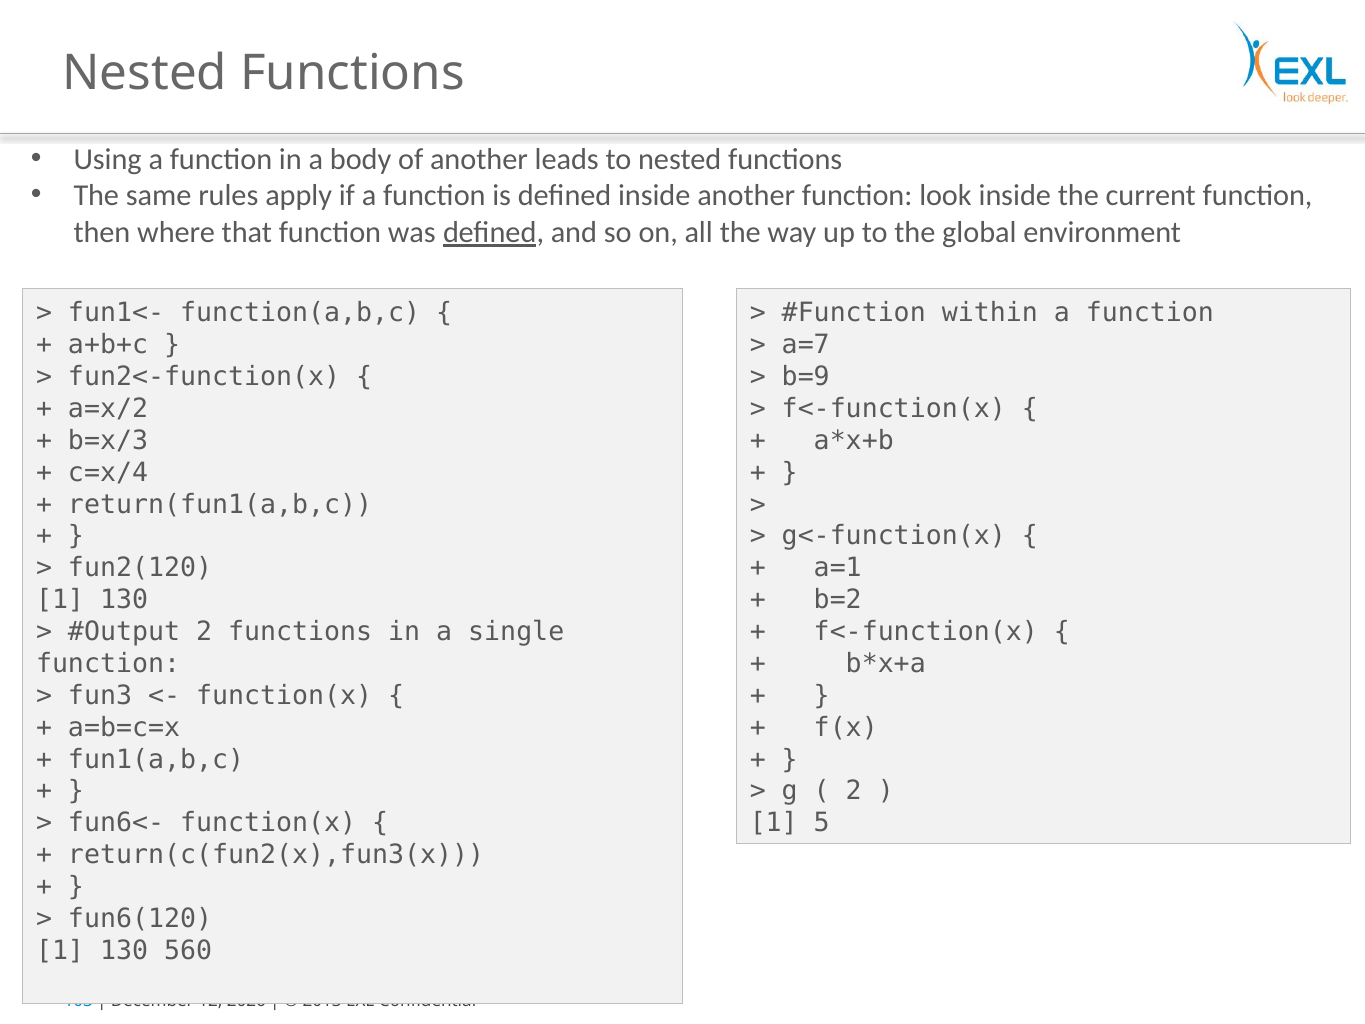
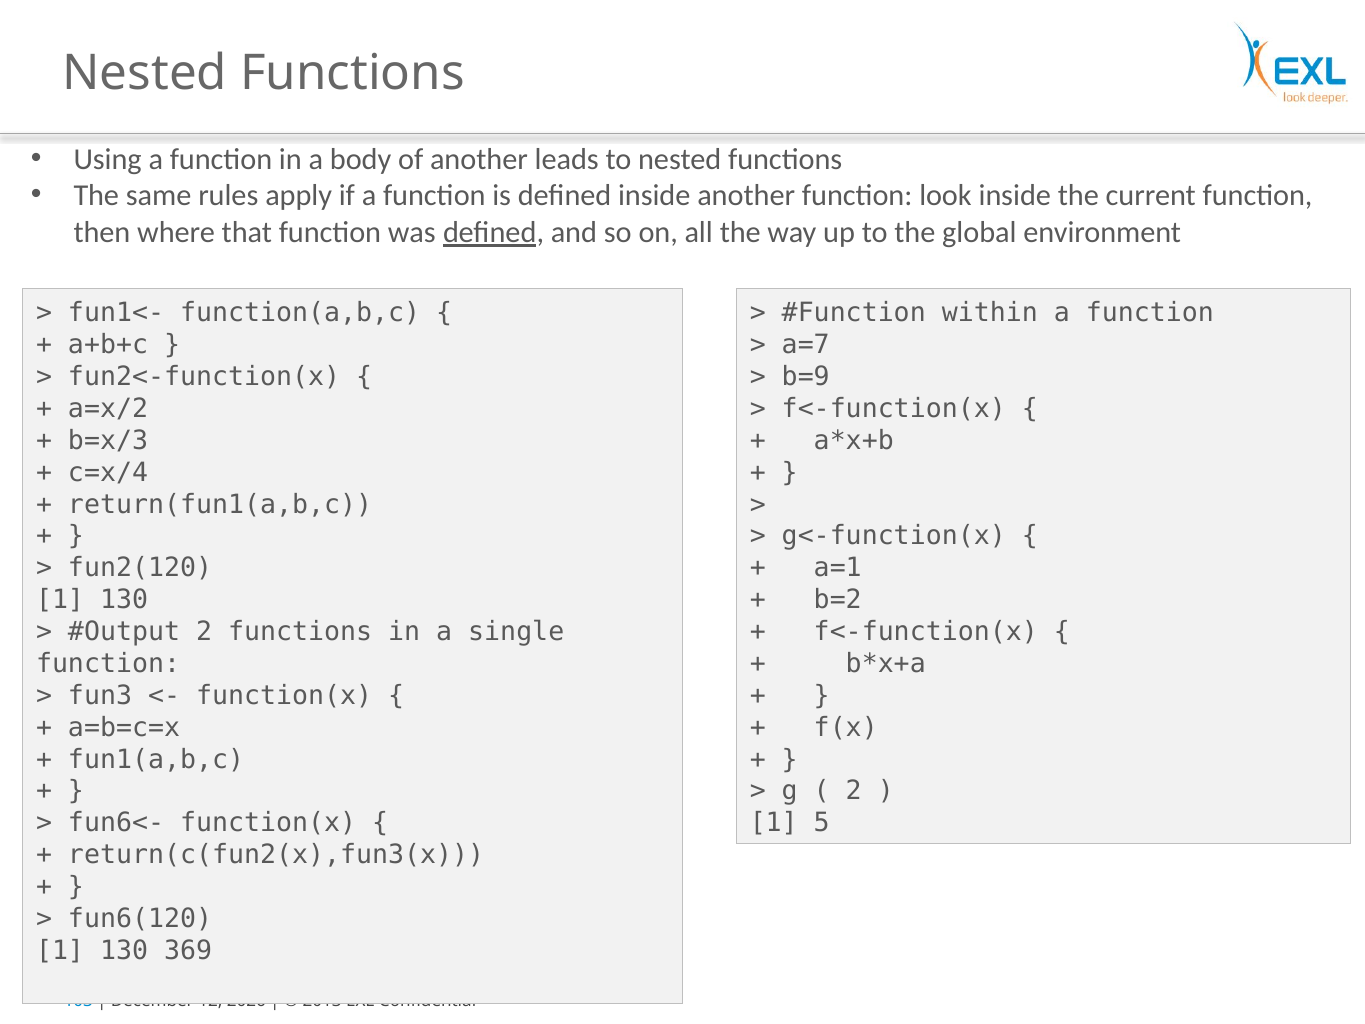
560: 560 -> 369 (188, 950)
